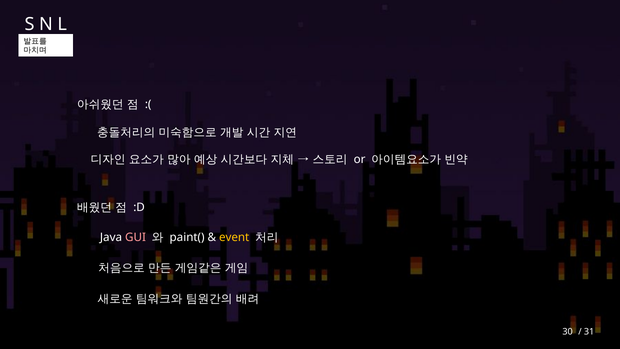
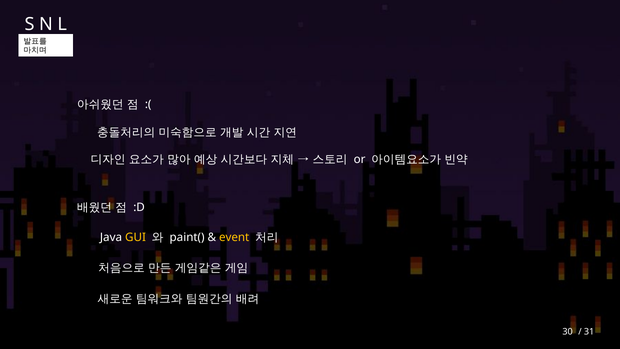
GUI colour: pink -> yellow (136, 237)
